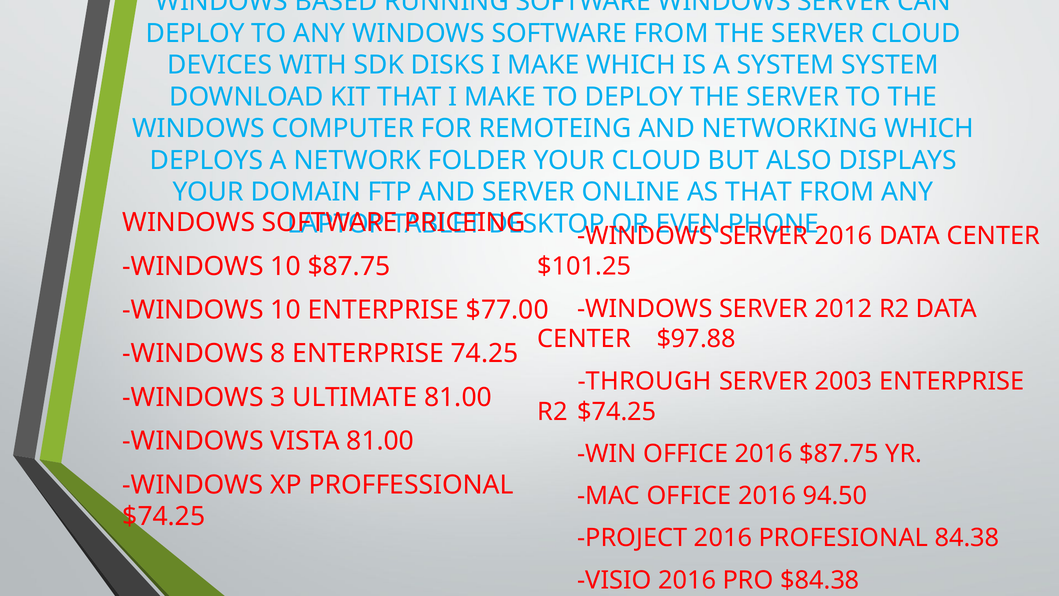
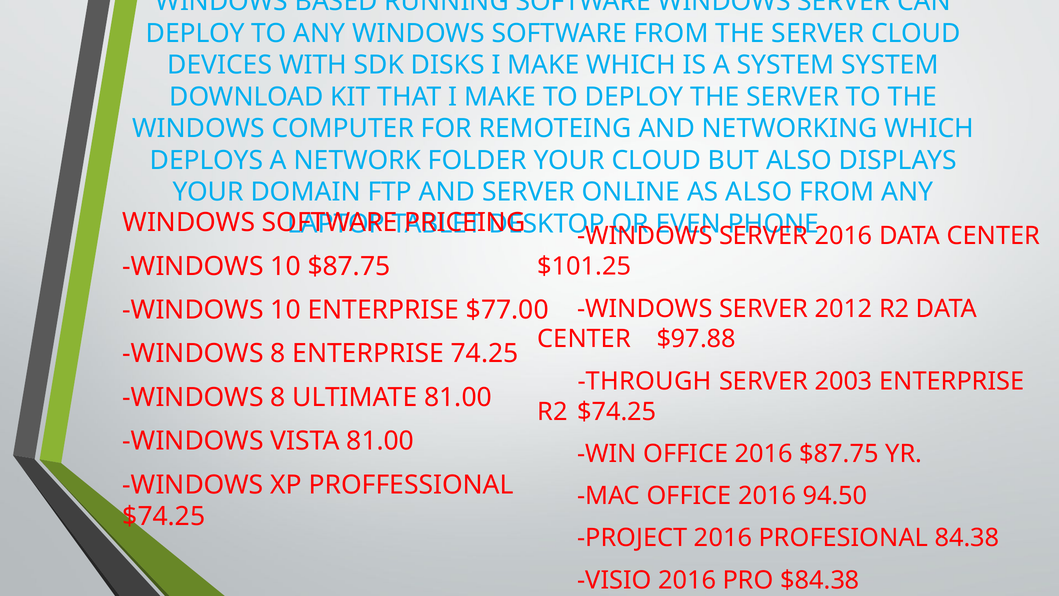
AS THAT: THAT -> ALSO (759, 192)
3: 3 -> 8 (278, 397)
